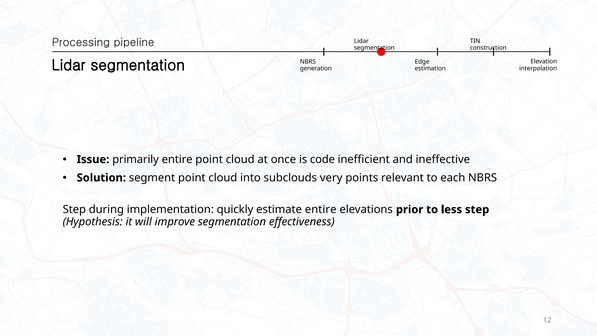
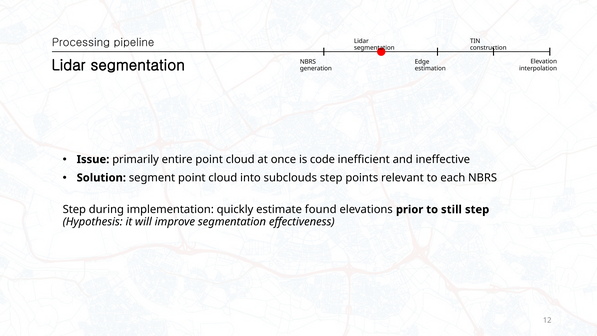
subclouds very: very -> step (331, 178)
estimate entire: entire -> found (321, 209)
less: less -> still (451, 209)
